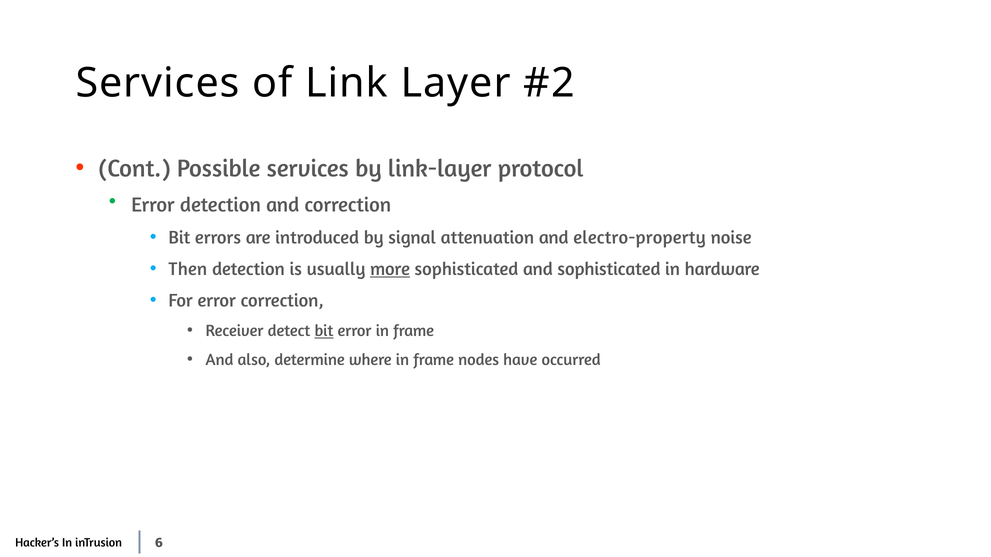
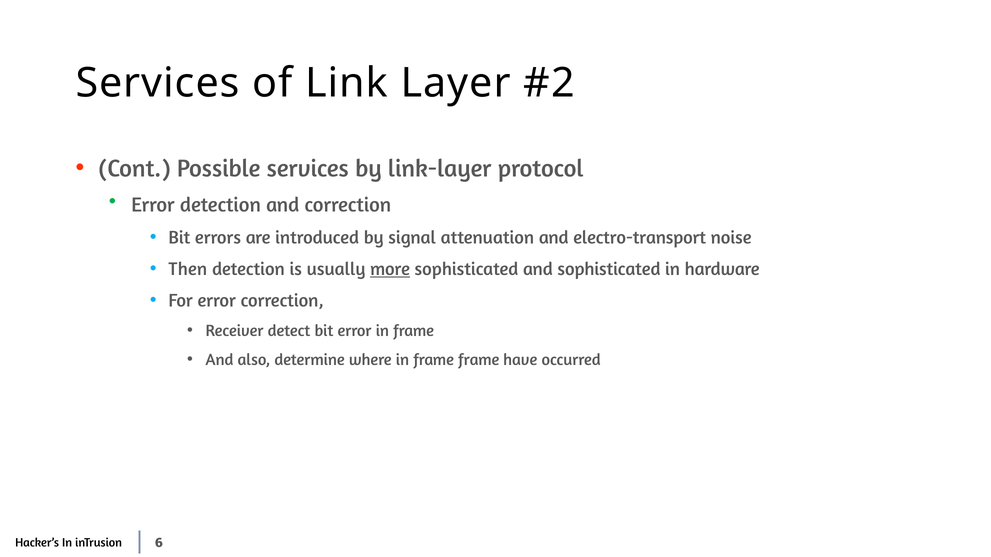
electro-property: electro-property -> electro-transport (640, 238)
bit underline: present -> none (324, 331)
frame nodes: nodes -> frame (479, 360)
